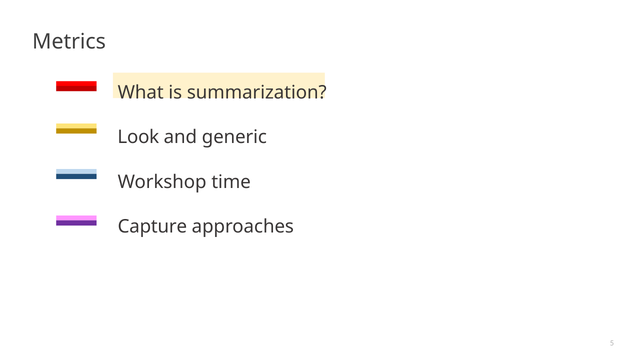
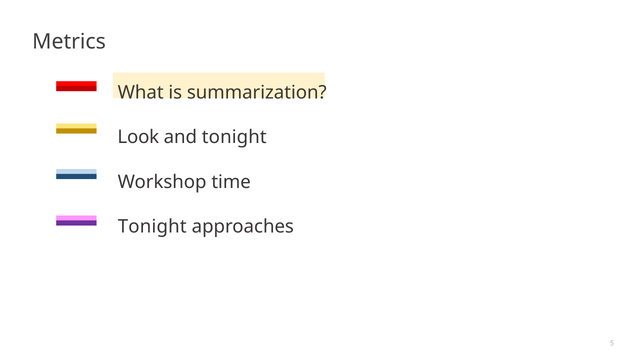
and generic: generic -> tonight (234, 137)
Capture: Capture -> Tonight (152, 226)
